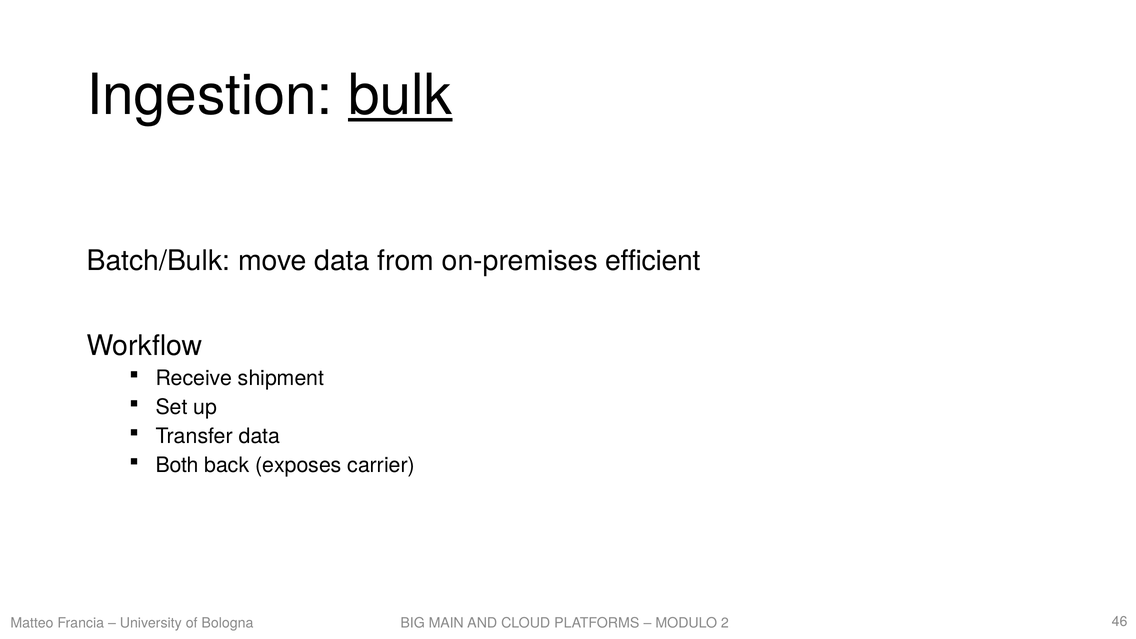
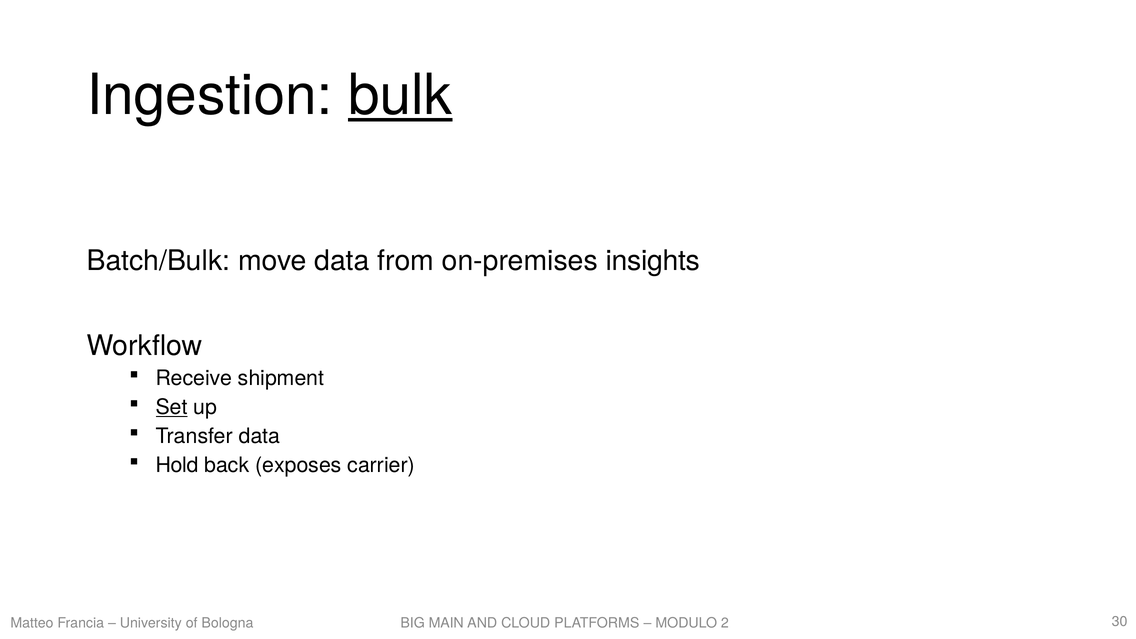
efficient: efficient -> insights (653, 261)
Set underline: none -> present (172, 407)
Both: Both -> Hold (177, 465)
46: 46 -> 30 (1120, 621)
